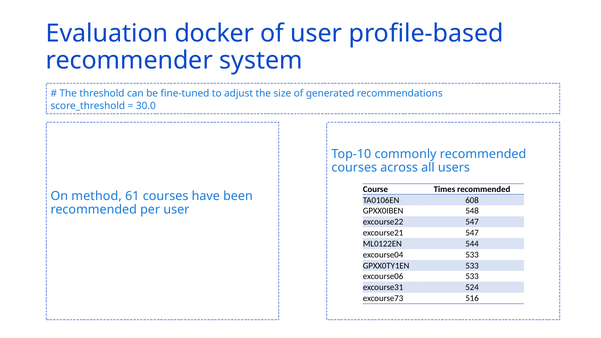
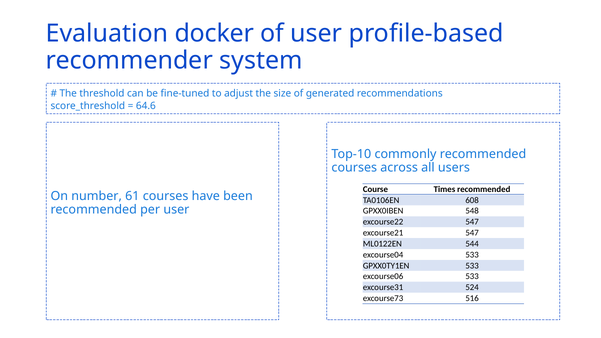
30.0: 30.0 -> 64.6 (146, 106)
method: method -> number (97, 196)
